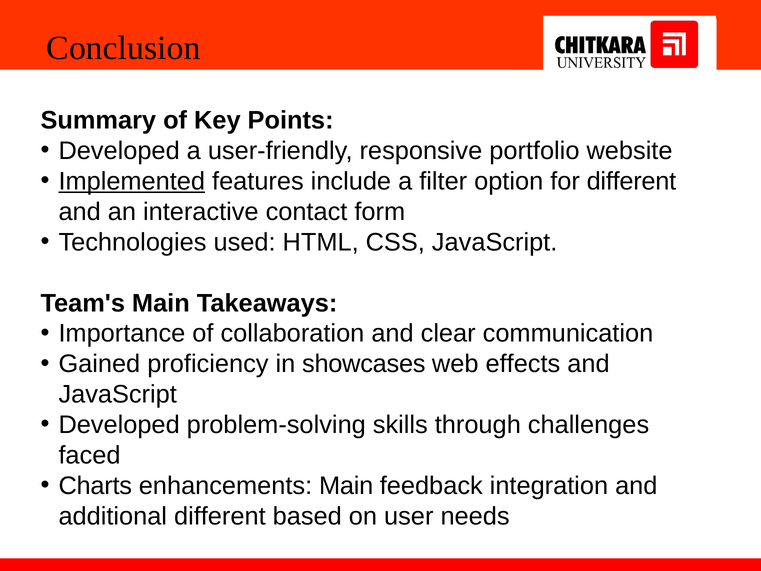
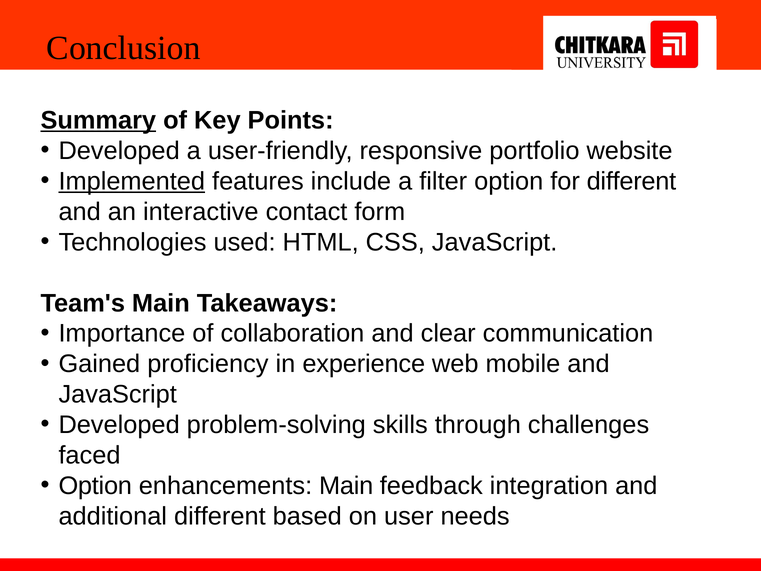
Summary underline: none -> present (98, 120)
showcases: showcases -> experience (364, 364)
effects: effects -> mobile (523, 364)
Charts: Charts -> Option (95, 486)
